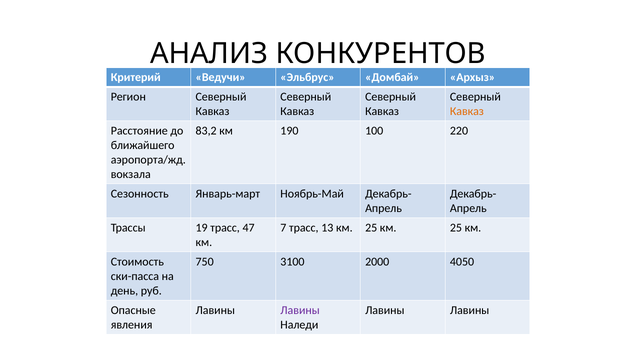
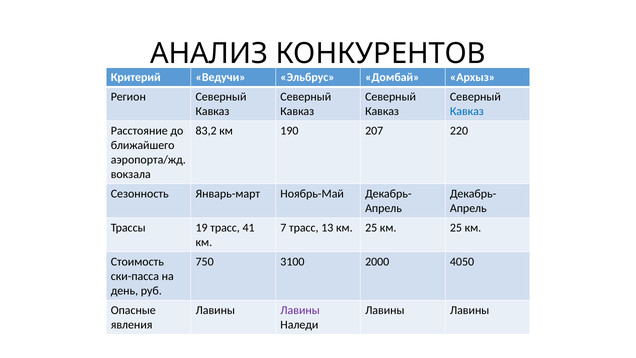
Кавказ colour: orange -> blue (467, 111)
100: 100 -> 207 (374, 131)
47: 47 -> 41 (249, 228)
